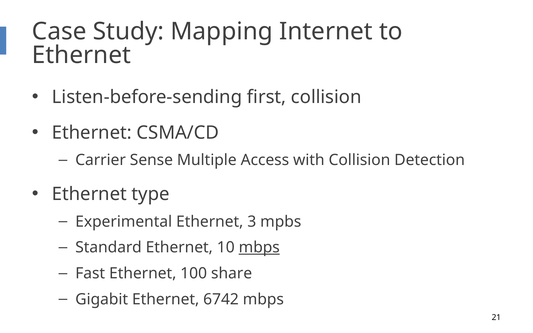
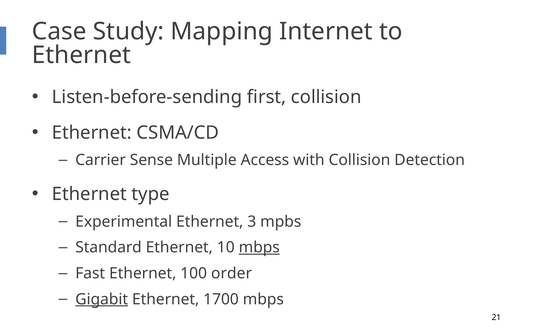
share: share -> order (232, 273)
Gigabit underline: none -> present (102, 299)
6742: 6742 -> 1700 (221, 299)
